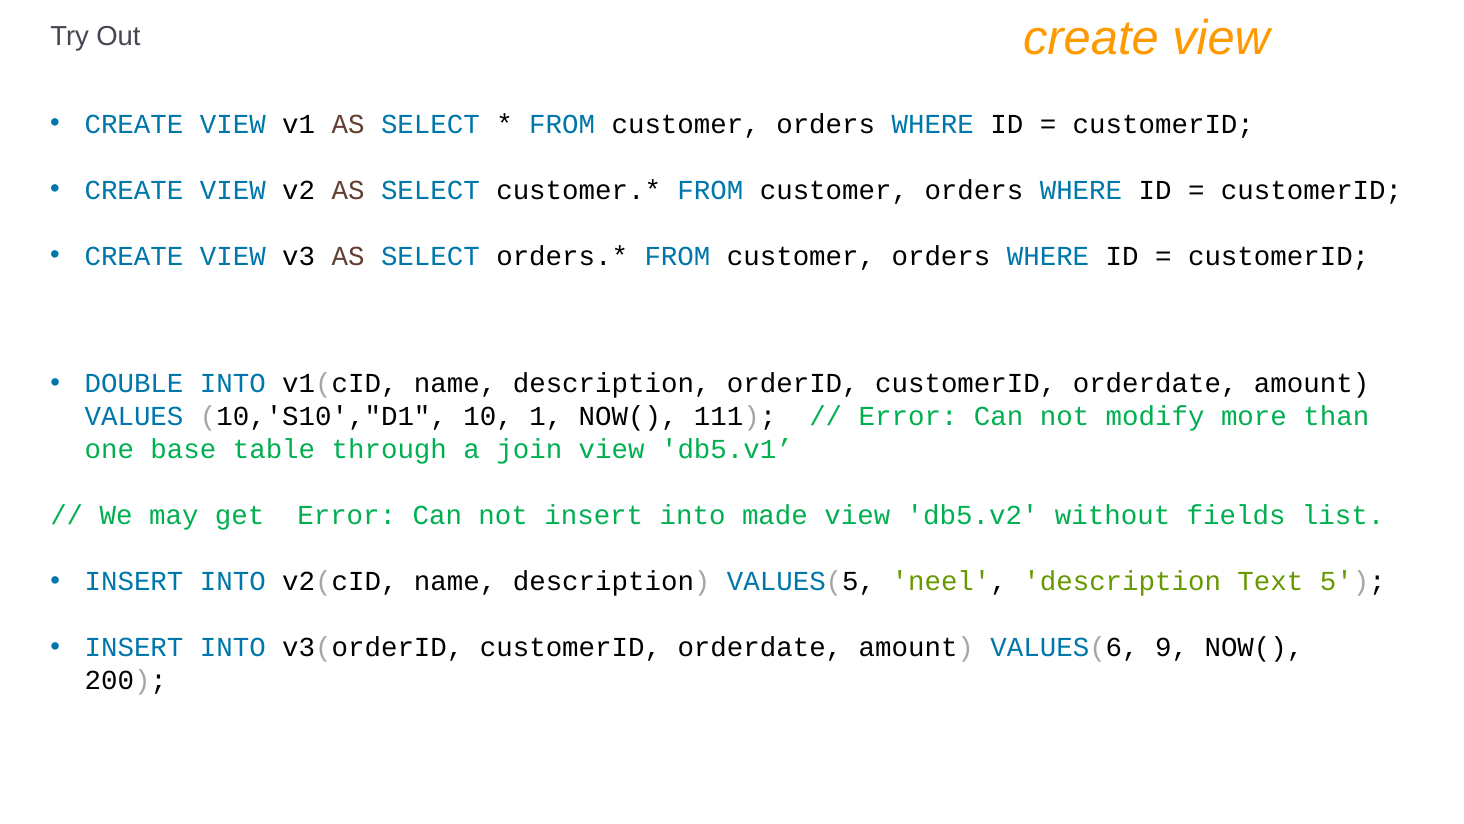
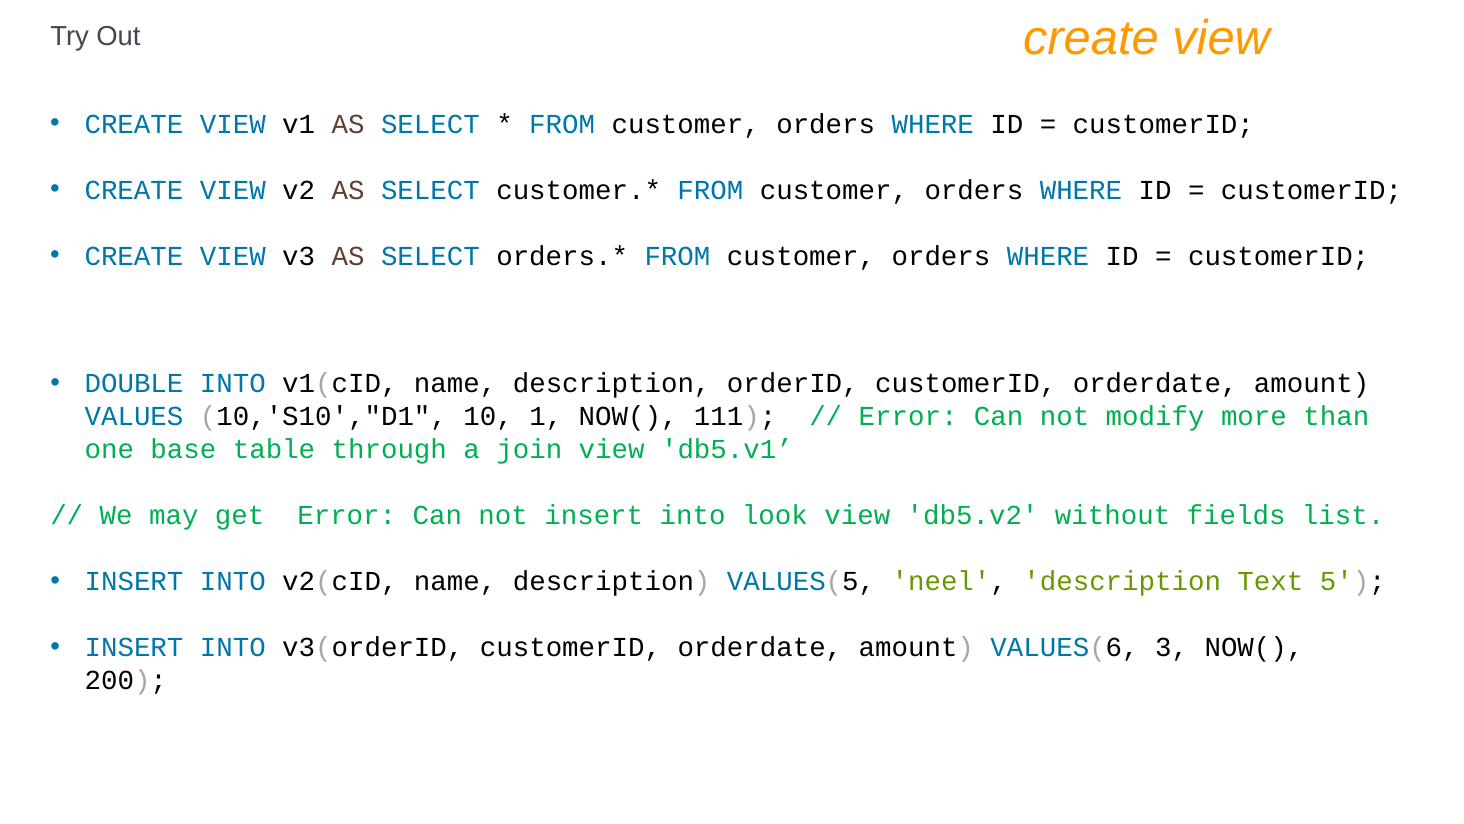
made: made -> look (775, 515)
9: 9 -> 3 (1172, 647)
